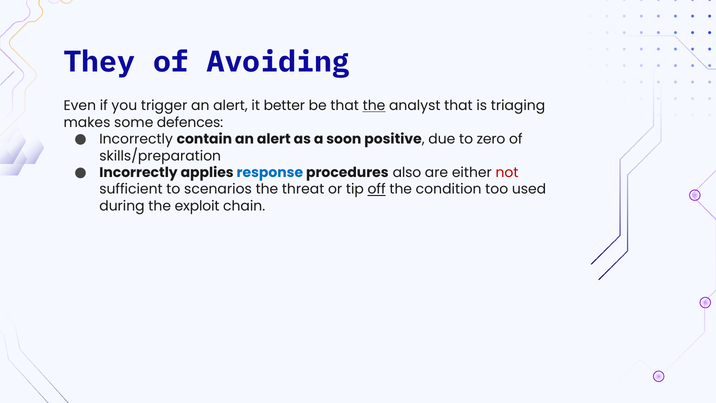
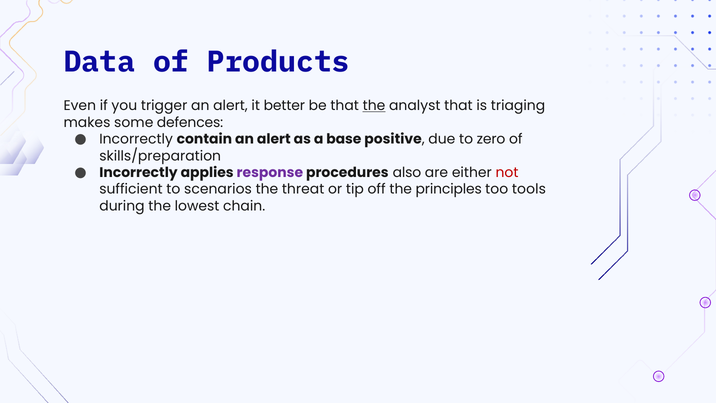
They: They -> Data (99, 62)
Avoiding: Avoiding -> Products (278, 62)
soon: soon -> base (344, 139)
response colour: blue -> purple (270, 173)
off underline: present -> none (377, 189)
condition: condition -> principles (449, 189)
used: used -> tools (529, 189)
exploit: exploit -> lowest (197, 206)
